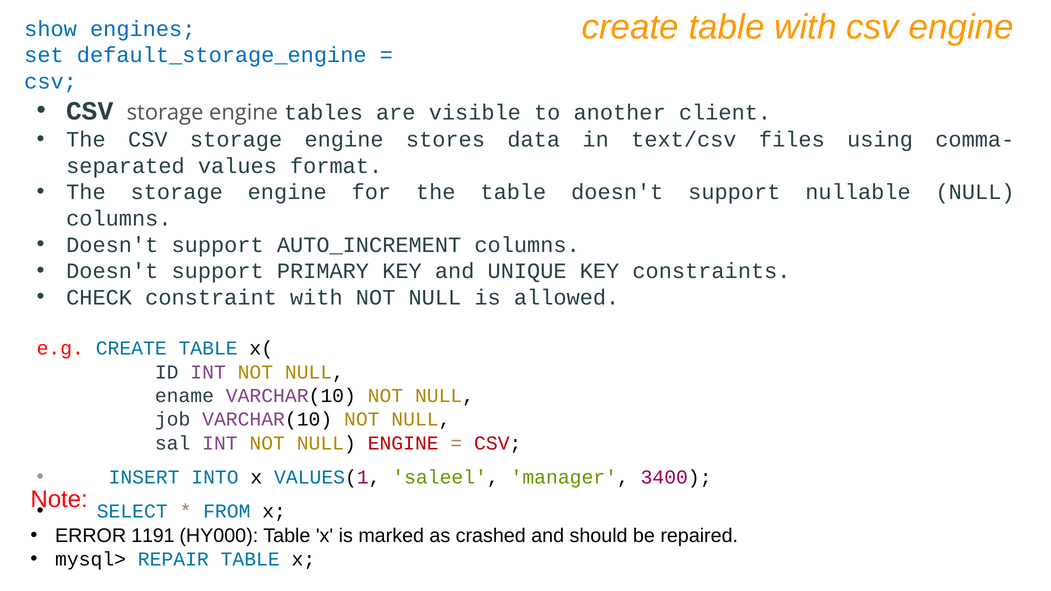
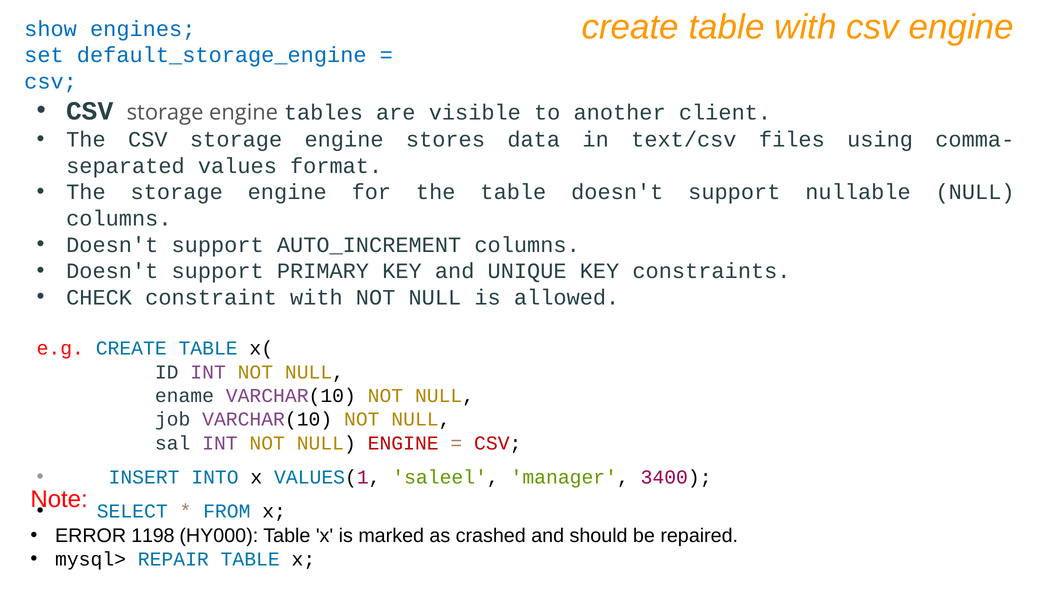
1191: 1191 -> 1198 (153, 536)
